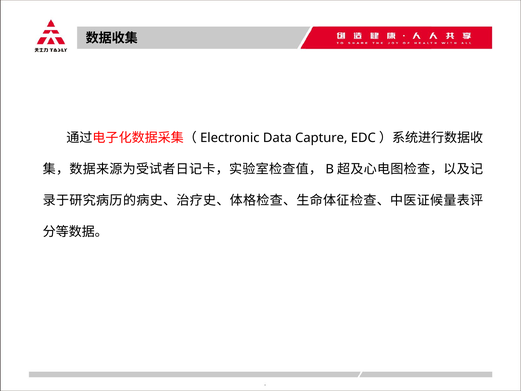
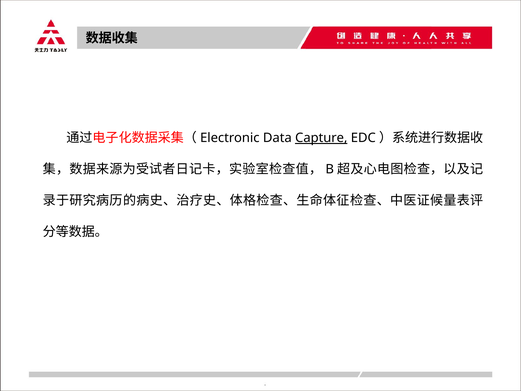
Capture underline: none -> present (321, 138)
